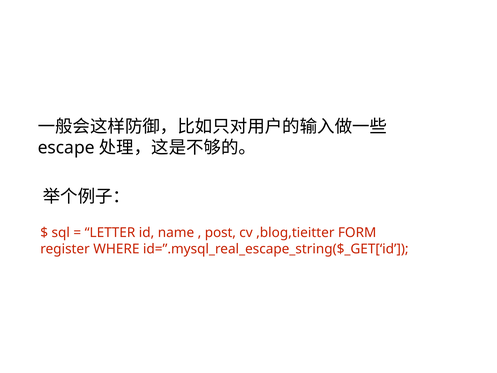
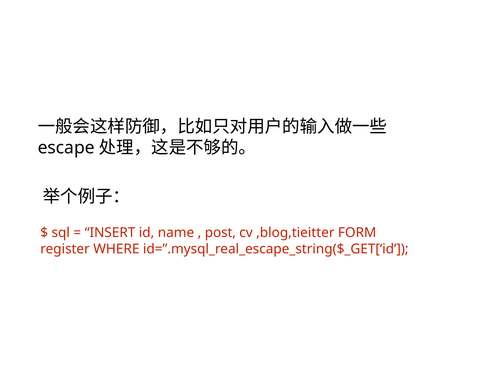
LETTER: LETTER -> INSERT (110, 232)
